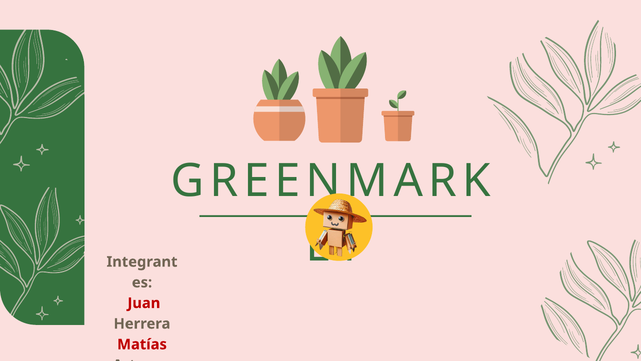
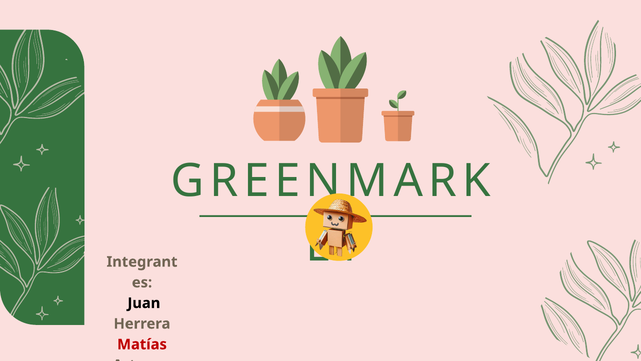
Juan colour: red -> black (144, 303)
